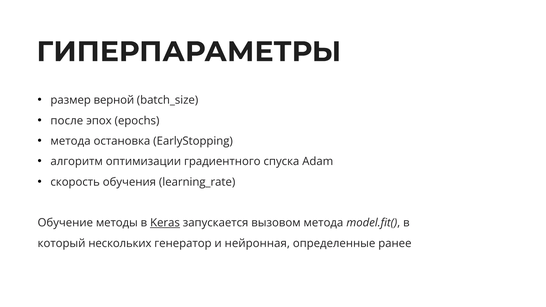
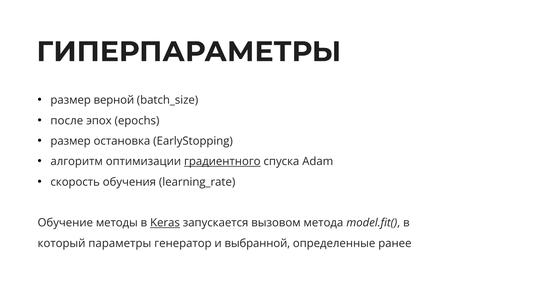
метода: метода -> размер (71, 141)
градиентного underline: none -> present (222, 162)
нескольких: нескольких -> параметры (120, 243)
нейронная: нейронная -> выбранной (257, 243)
